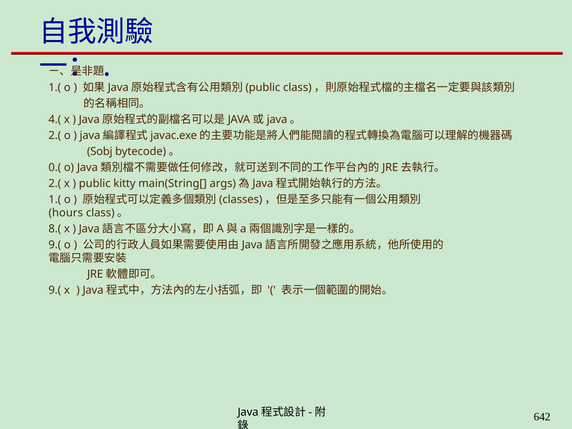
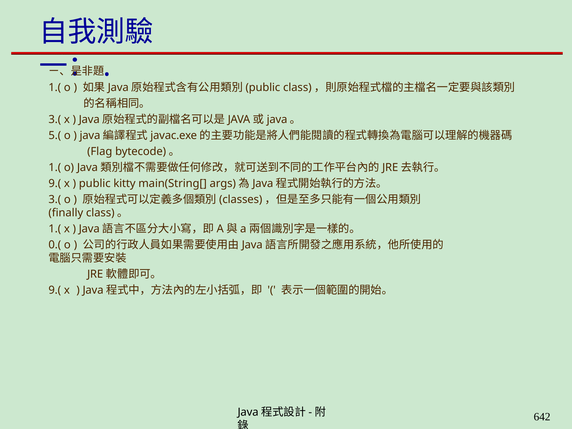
4.(: 4.( -> 3.( (55, 119)
2.(: 2.( -> 5.( (55, 135)
Sobj: Sobj -> Flag (100, 151)
0.(: 0.( -> 1.( (55, 167)
2.(: 2.( -> 9.( (55, 183)
1.(: 1.( -> 3.( (55, 199)
hours: hours -> finally (66, 213)
8.(: 8.( -> 1.( (55, 229)
9.(: 9.( -> 0.( (55, 245)
